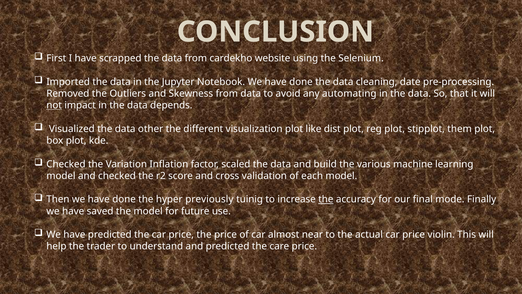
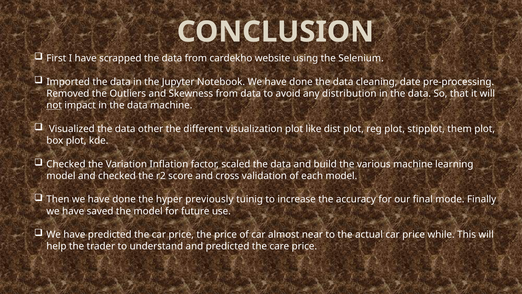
automating: automating -> distribution (349, 93)
data depends: depends -> machine (171, 105)
the underline: present -> none (326, 199)
violin: violin -> while (441, 234)
